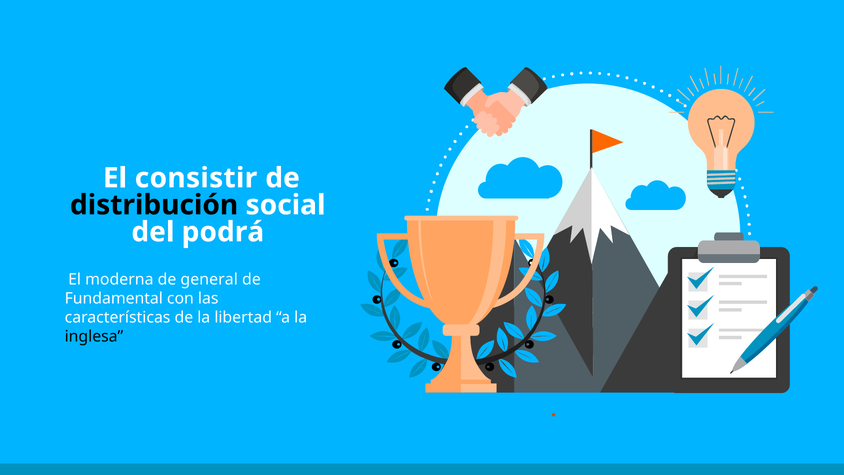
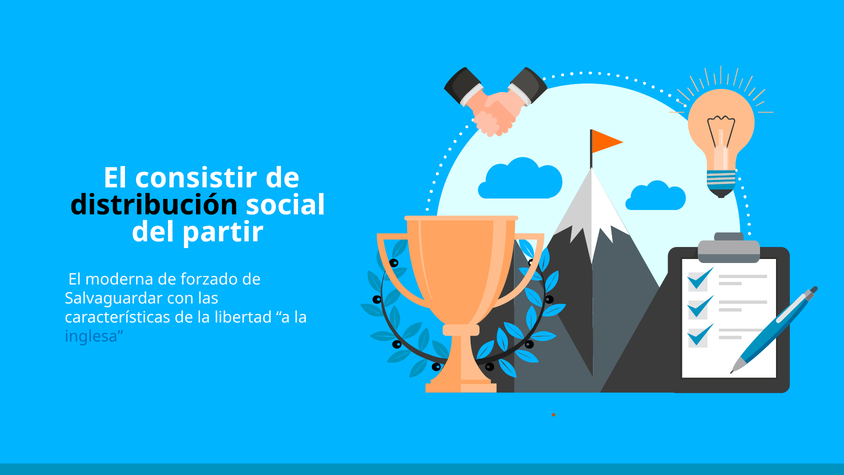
podrá: podrá -> partir (223, 232)
general: general -> forzado (209, 279)
Fundamental: Fundamental -> Salvaguardar (114, 298)
inglesa colour: black -> blue (94, 336)
